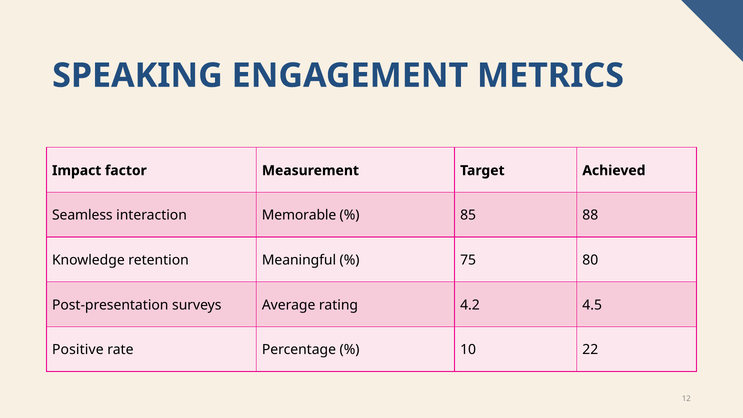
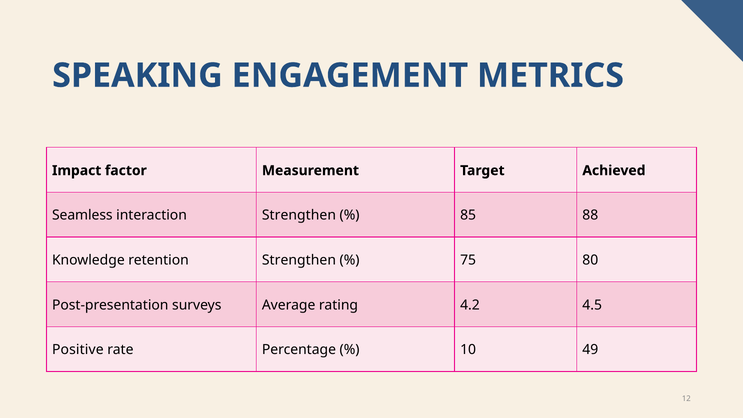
Memorable: Memorable -> Strengthen (299, 215)
Meaningful: Meaningful -> Strengthen (299, 260)
22: 22 -> 49 (590, 350)
